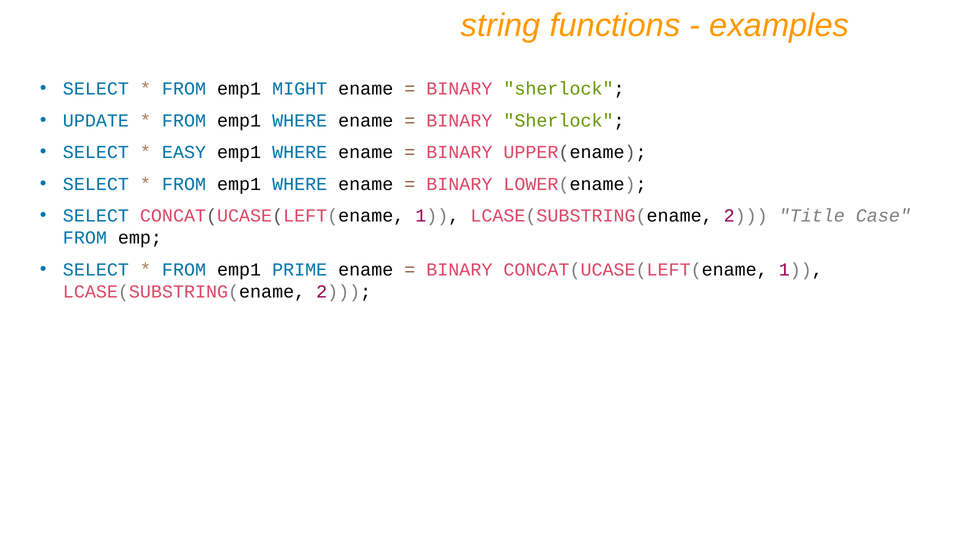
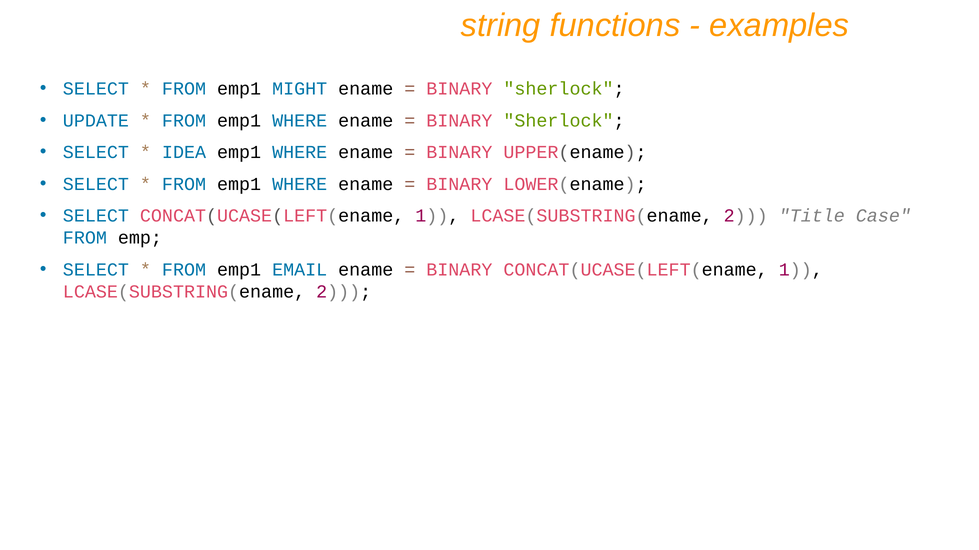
EASY: EASY -> IDEA (184, 152)
PRIME: PRIME -> EMAIL (300, 270)
